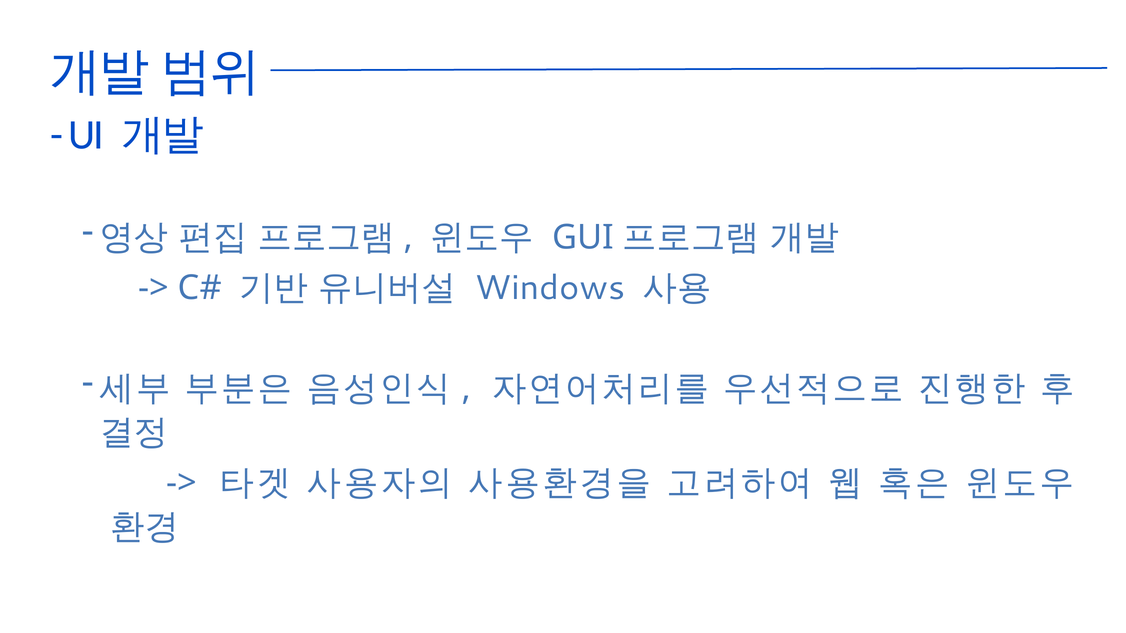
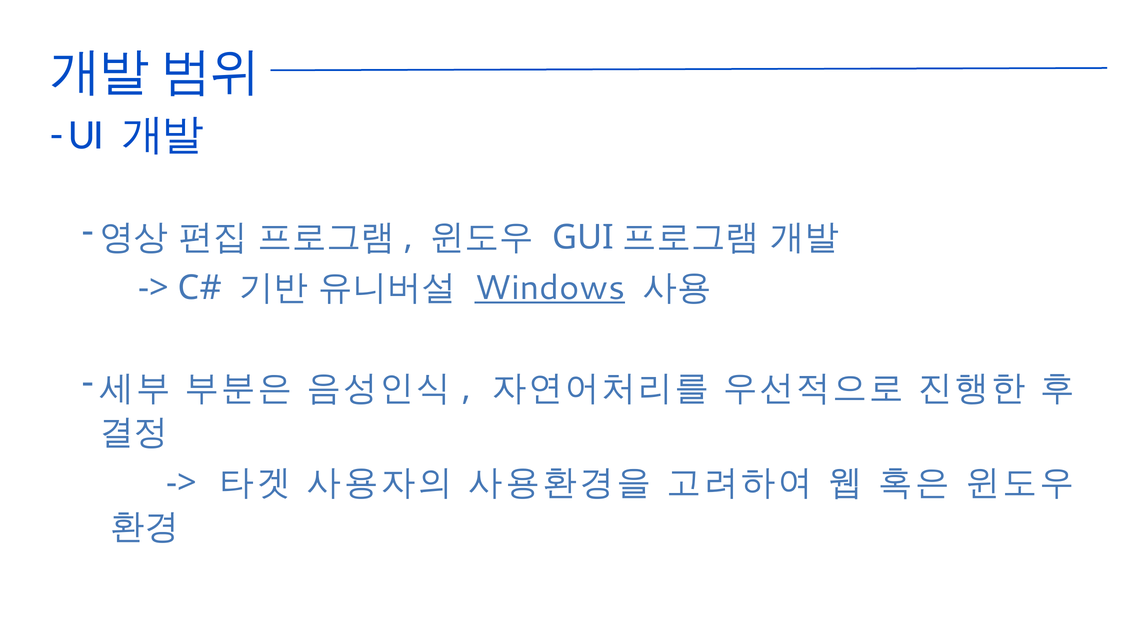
Windows underline: none -> present (550, 288)
